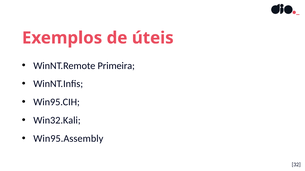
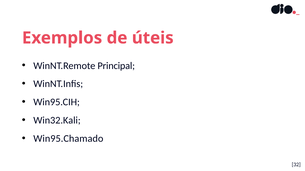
Primeira: Primeira -> Principal (116, 66)
Win95.Assembly: Win95.Assembly -> Win95.Chamado (68, 139)
